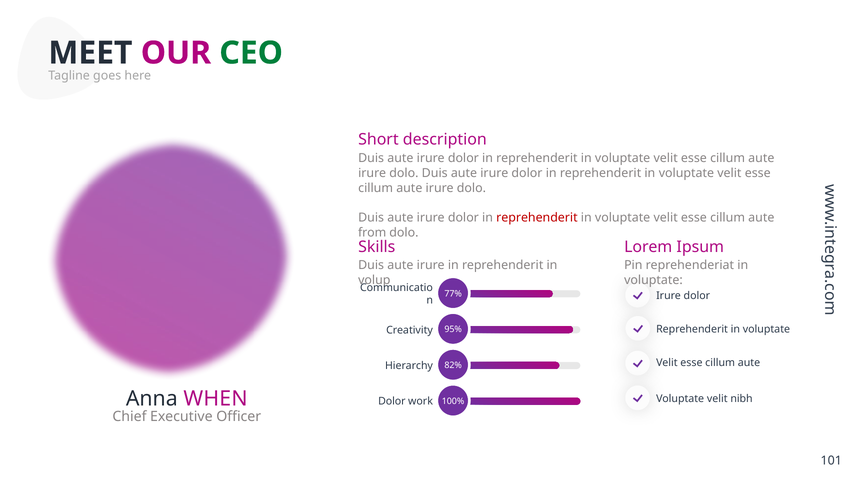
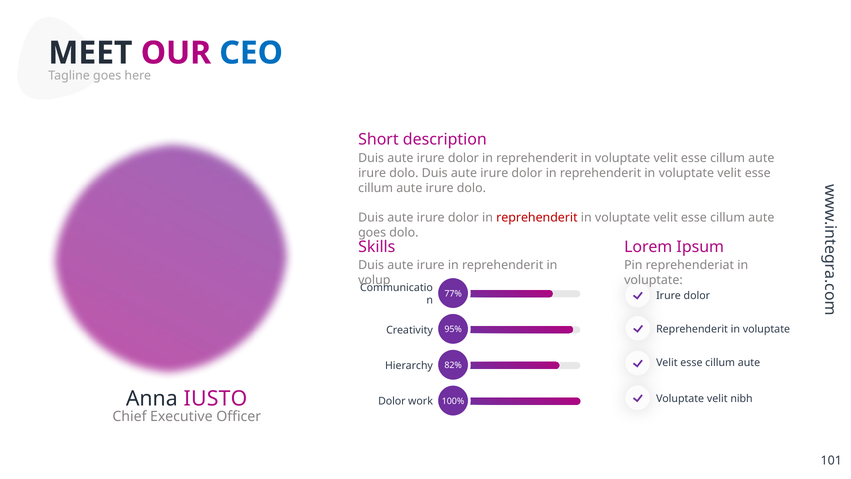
CEO colour: green -> blue (251, 53)
from: from -> goes (372, 233)
WHEN: WHEN -> IUSTO (215, 398)
